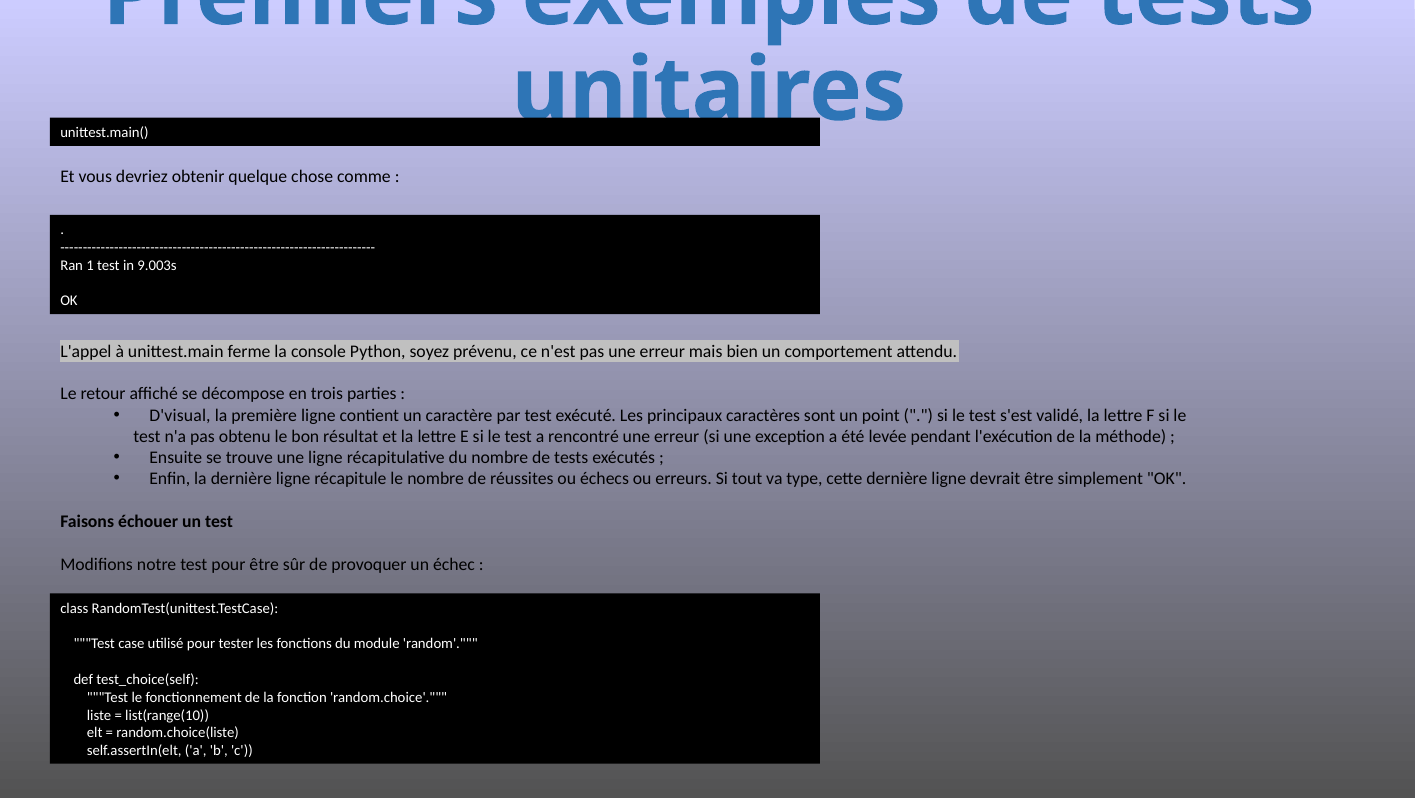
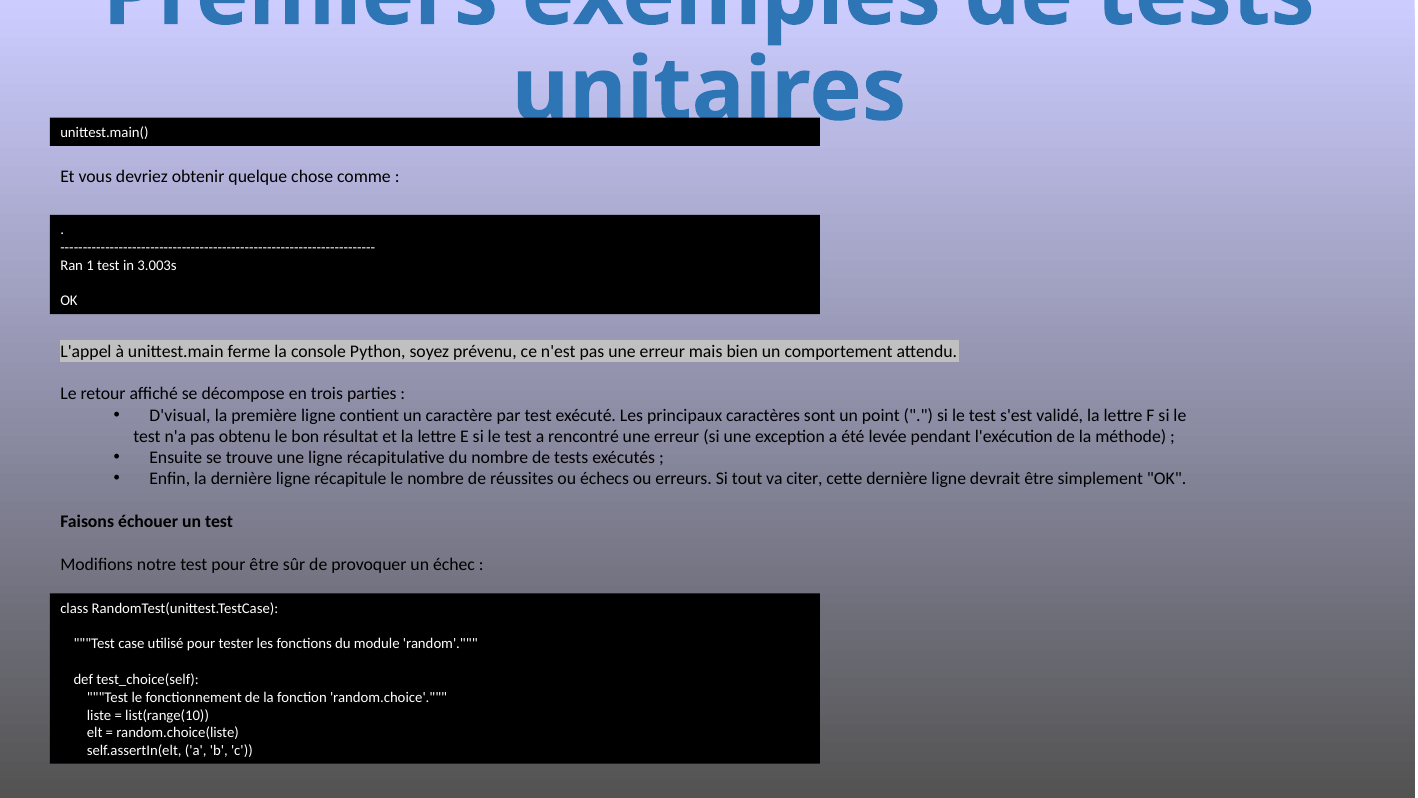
9.003s: 9.003s -> 3.003s (157, 265)
type: type -> citer (804, 479)
